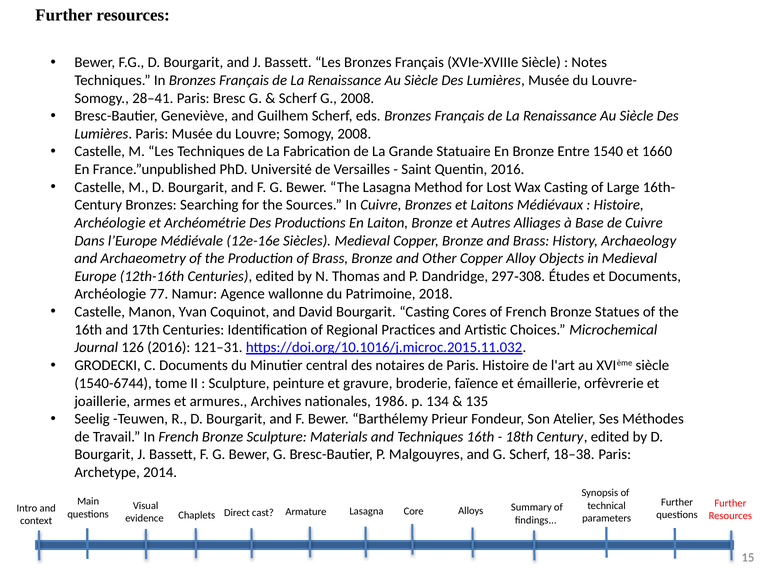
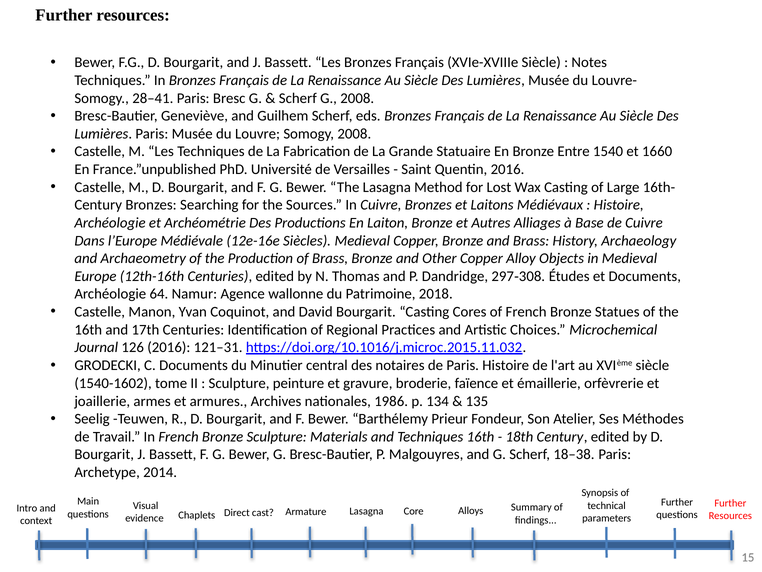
77: 77 -> 64 (159, 294)
1540-6744: 1540-6744 -> 1540-1602 (113, 383)
